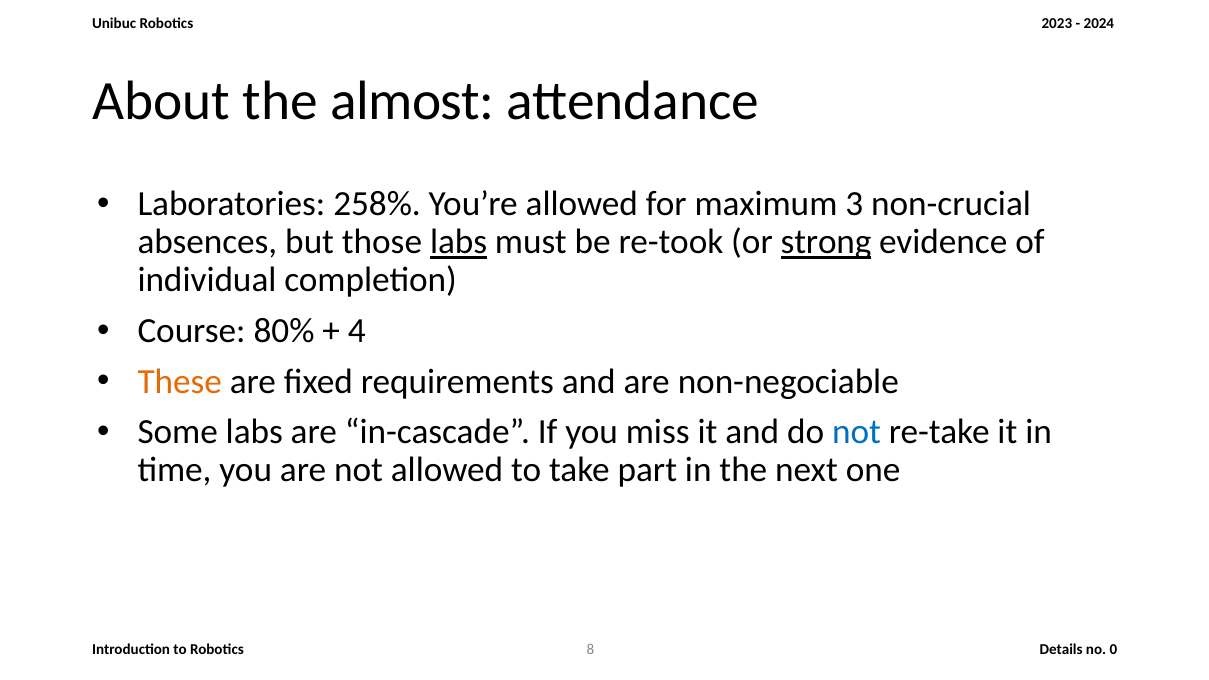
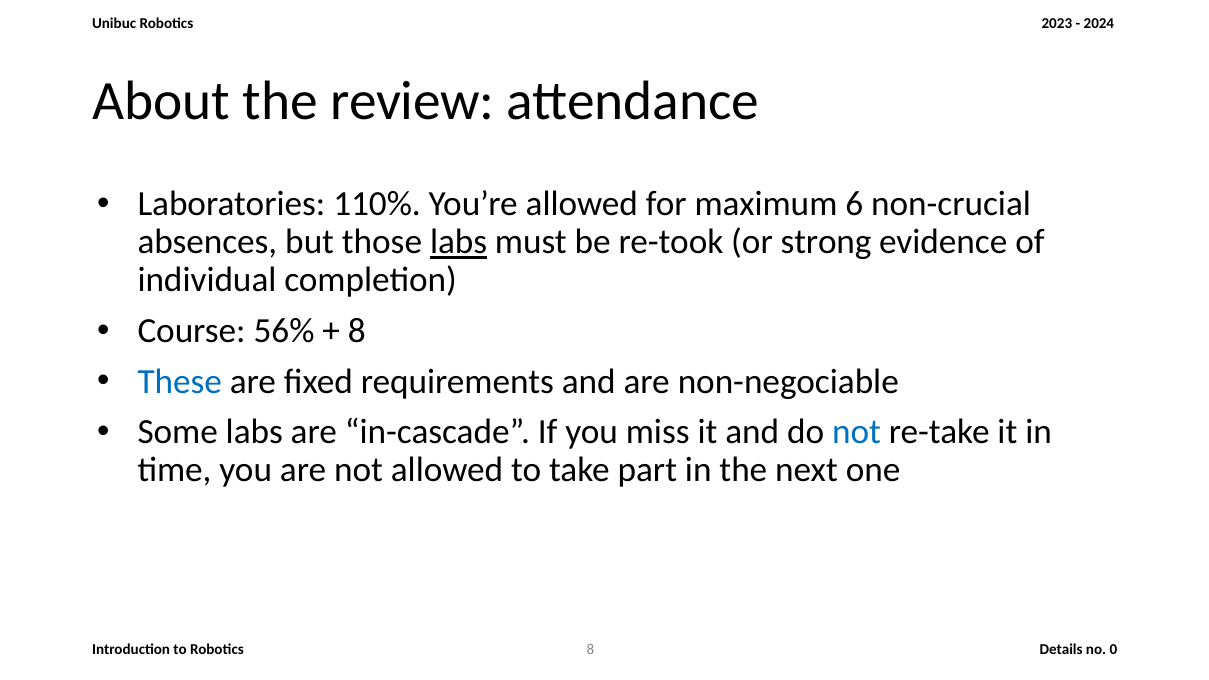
almost: almost -> review (412, 102)
258%: 258% -> 110% (377, 204)
3: 3 -> 6 (854, 204)
strong underline: present -> none (826, 242)
80%: 80% -> 56% (284, 331)
4: 4 -> 8 (357, 331)
These colour: orange -> blue (180, 382)
